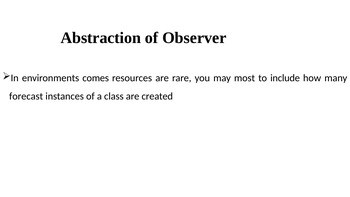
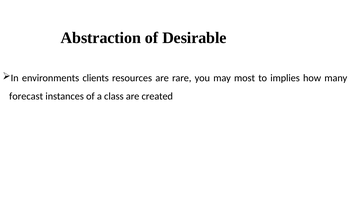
Observer: Observer -> Desirable (194, 38)
comes: comes -> clients (96, 78)
include: include -> implies (285, 78)
